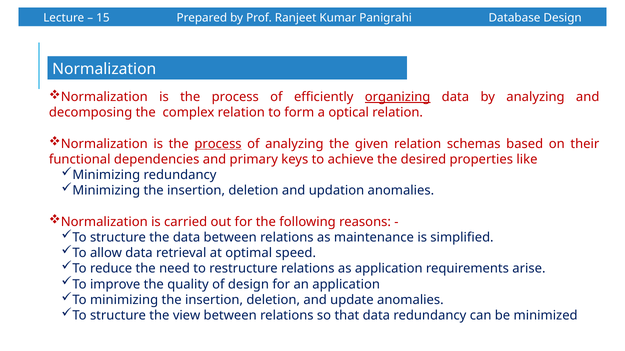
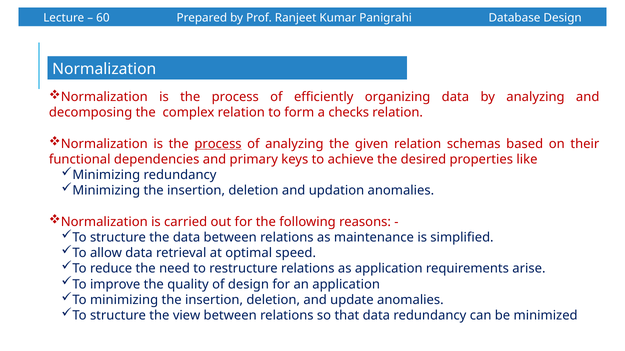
15: 15 -> 60 (103, 18)
organizing underline: present -> none (398, 97)
optical: optical -> checks (349, 113)
